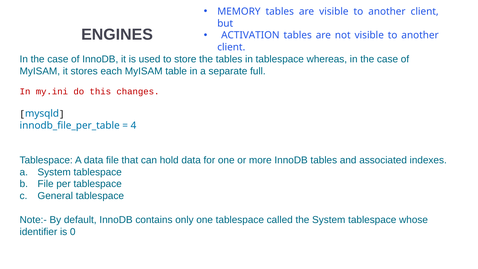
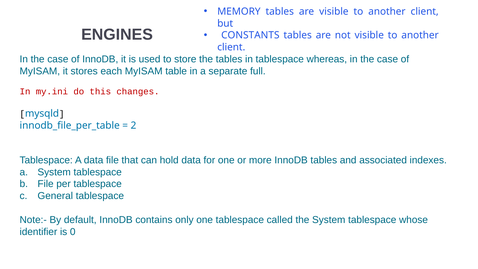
ACTIVATION: ACTIVATION -> CONSTANTS (250, 35)
4: 4 -> 2 (133, 126)
